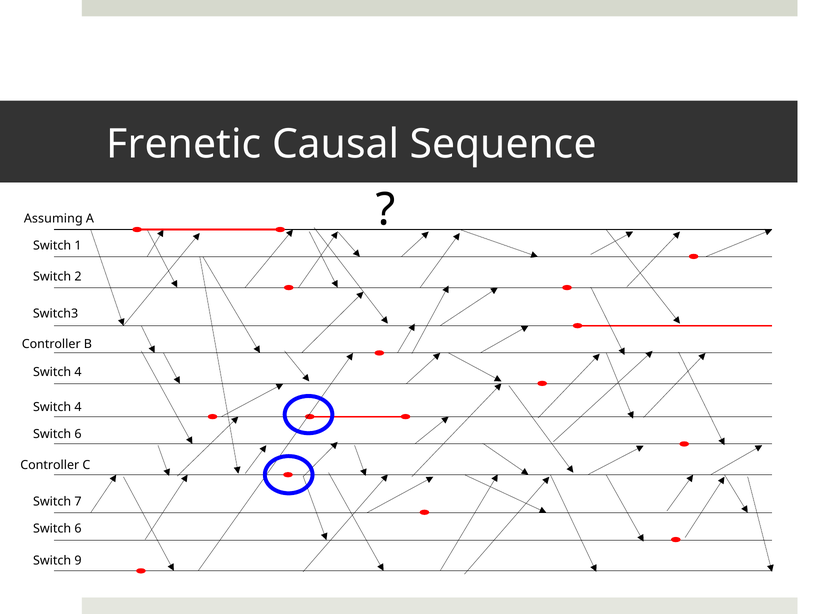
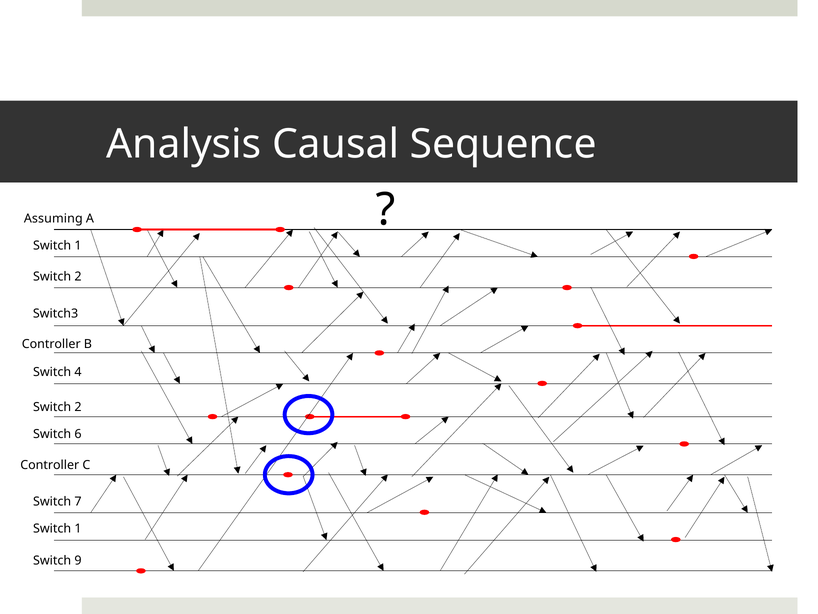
Frenetic: Frenetic -> Analysis (184, 144)
4: 4 -> 2 (78, 407)
6: 6 -> 1 (78, 528)
